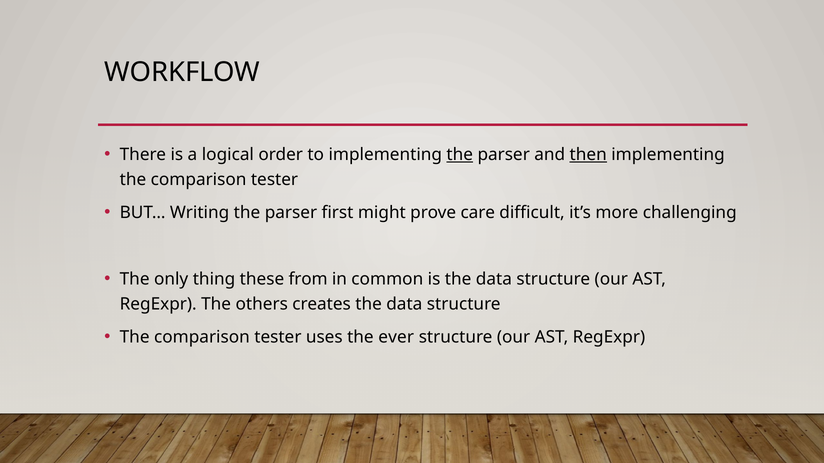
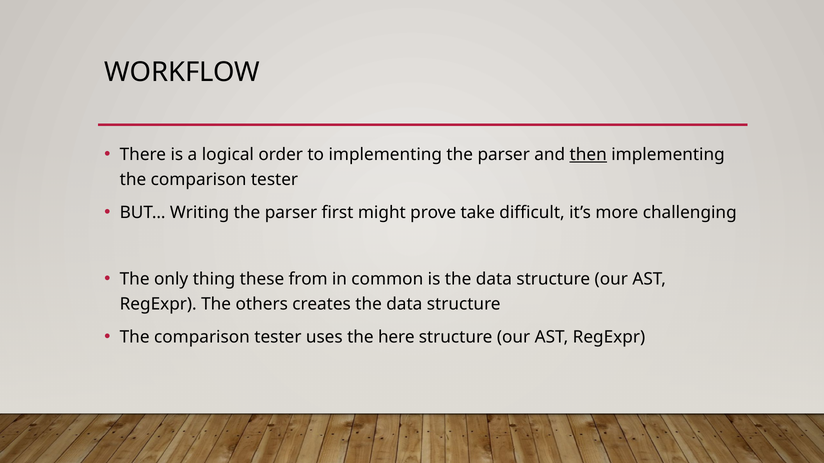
the underline: present -> none (460, 155)
care: care -> take (478, 213)
ever: ever -> here (396, 338)
